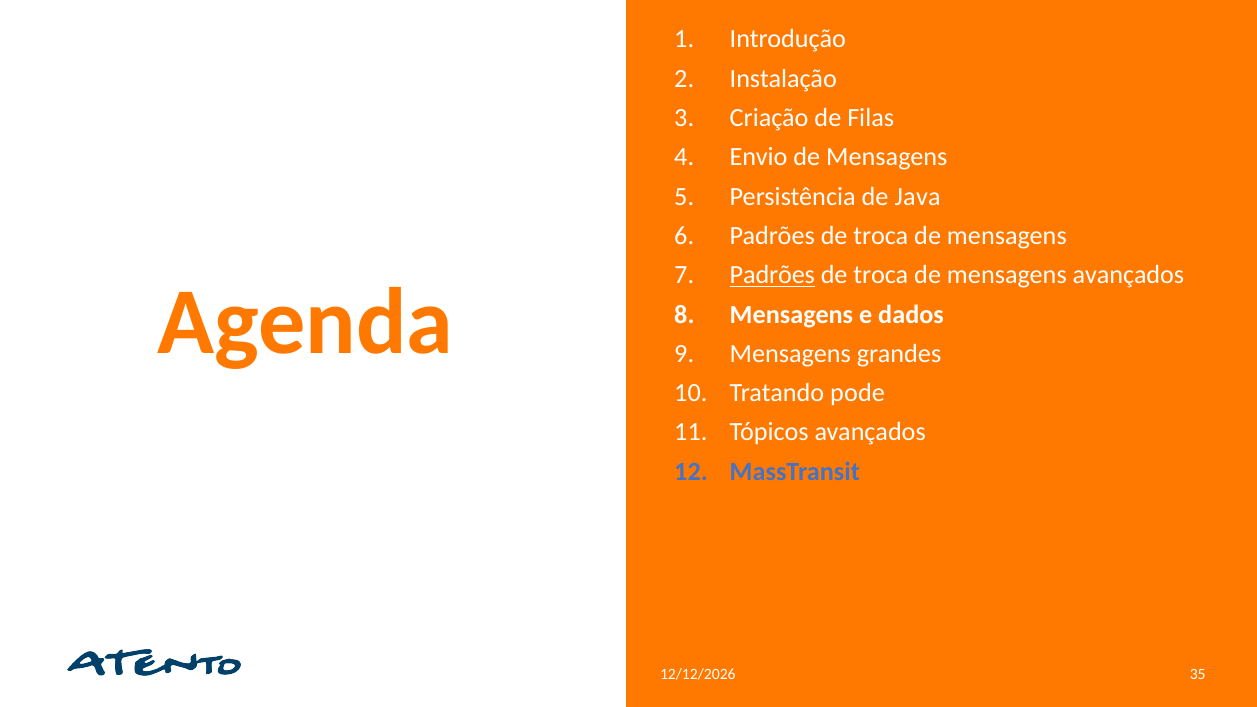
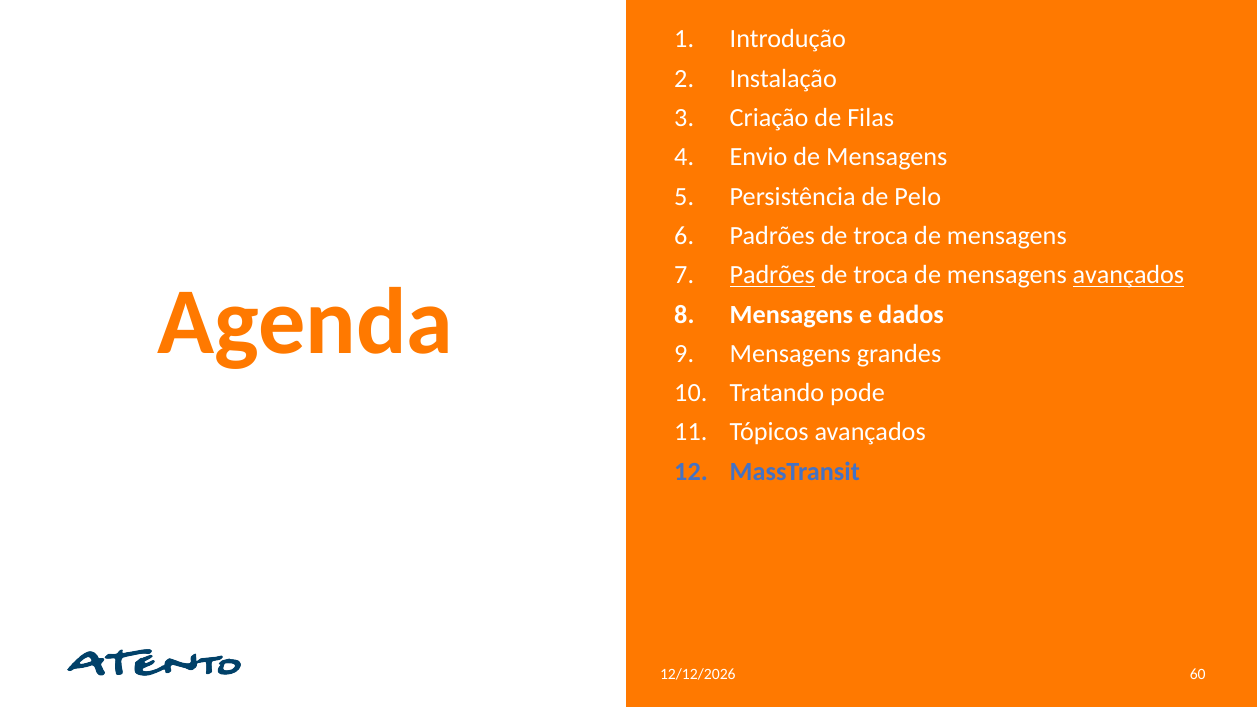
Java: Java -> Pelo (918, 196)
avançados underline: none -> present (1128, 275)
35: 35 -> 60 (1198, 675)
